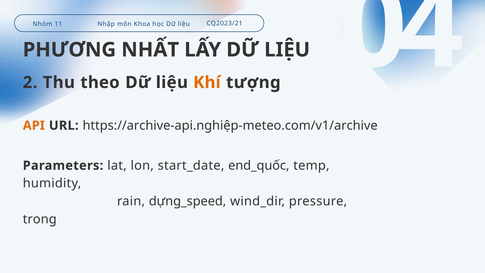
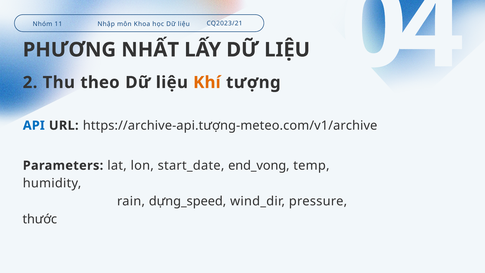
API colour: orange -> blue (34, 125)
https://archive-api.nghiệp-meteo.com/v1/archive: https://archive-api.nghiệp-meteo.com/v1/archive -> https://archive-api.tượng-meteo.com/v1/archive (230, 125)
end_quốc: end_quốc -> end_vong (259, 165)
trong: trong -> thước (40, 219)
